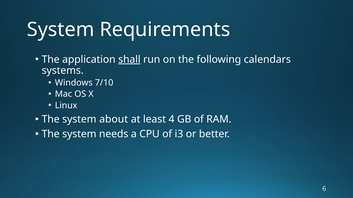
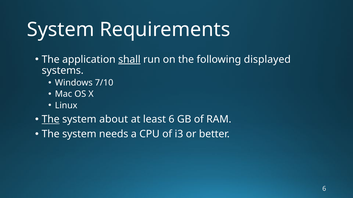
calendars: calendars -> displayed (267, 60)
The underline: none -> present (51, 120)
least 4: 4 -> 6 (171, 120)
